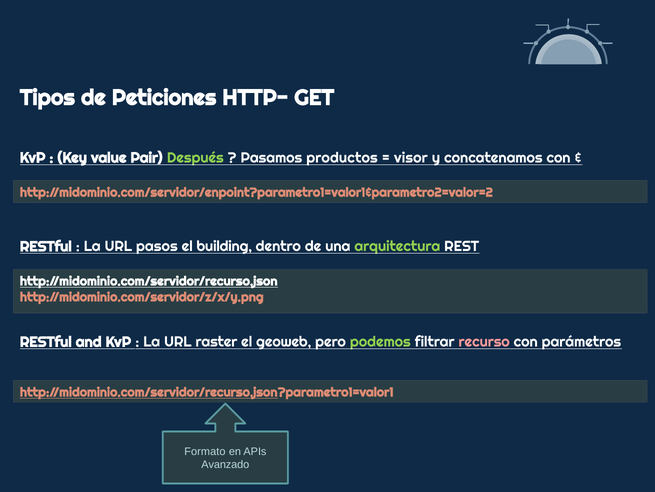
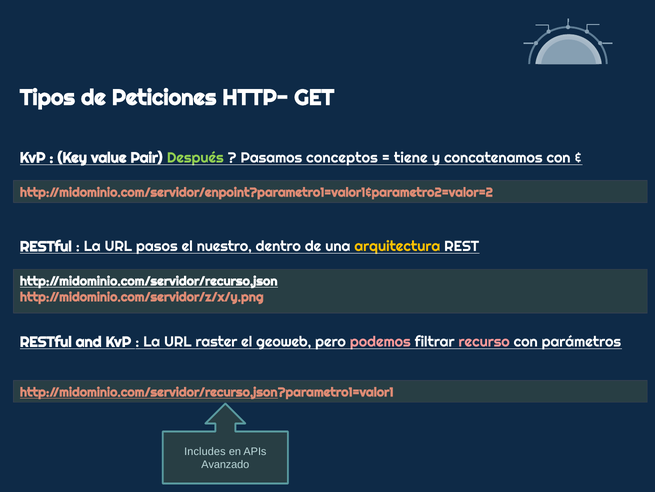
productos: productos -> conceptos (342, 157)
visor: visor -> tiene (411, 157)
building: building -> nuestro (224, 246)
arquitectura colour: light green -> yellow (397, 246)
podemos colour: light green -> pink (380, 341)
Formato: Formato -> Includes (205, 451)
